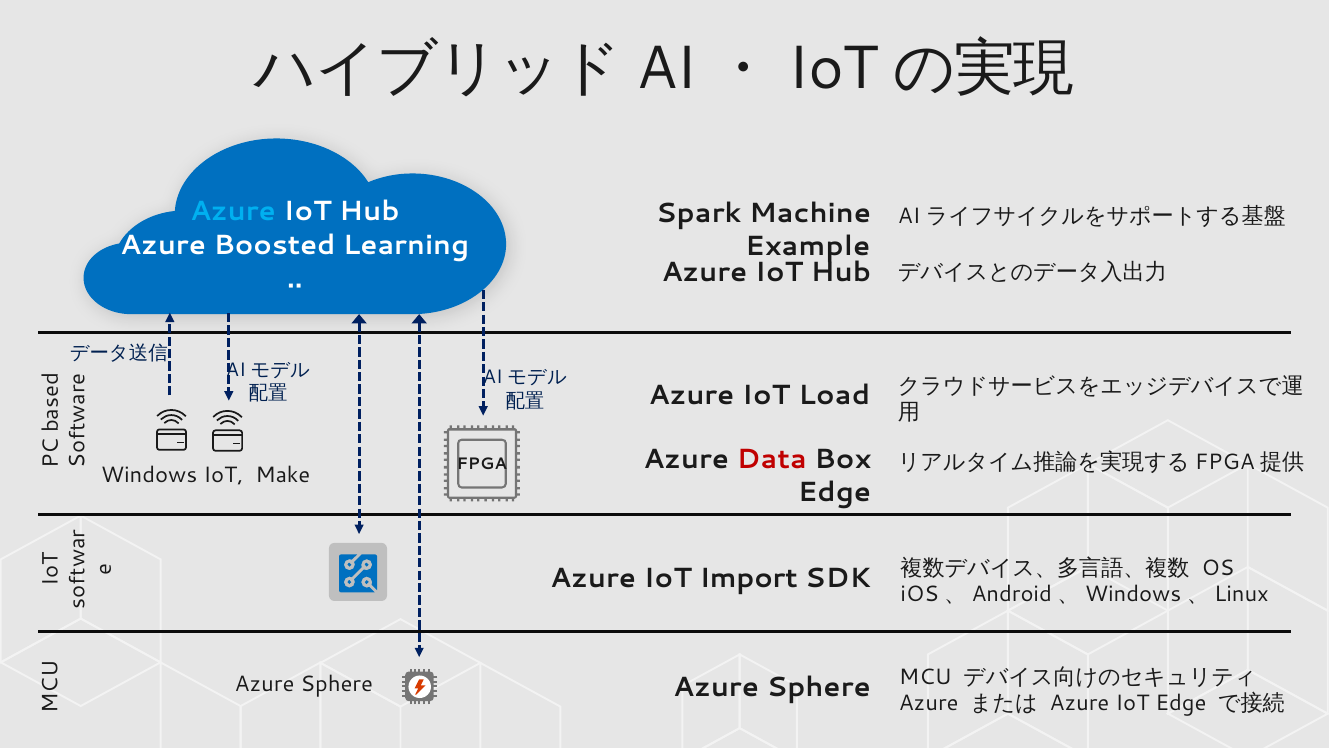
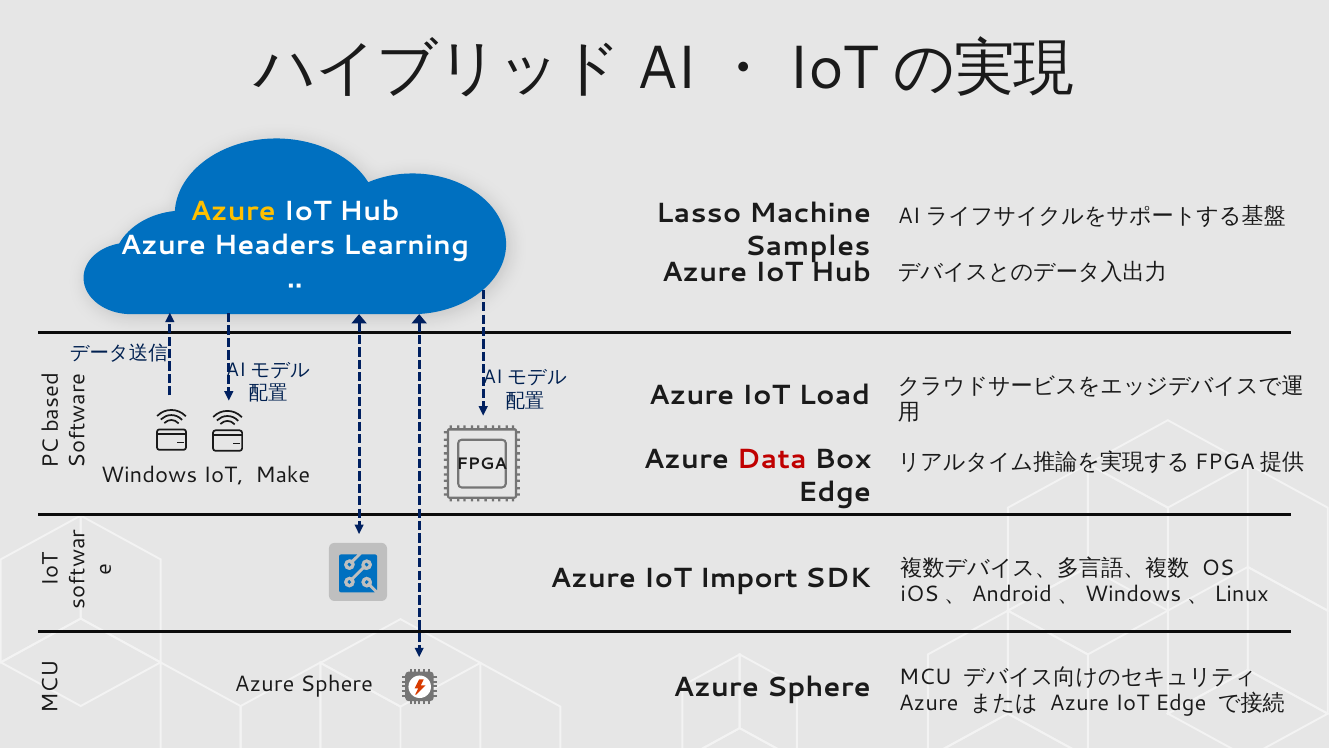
Azure colour: light blue -> yellow (233, 211)
Spark: Spark -> Lasso (699, 213)
Boosted: Boosted -> Headers (274, 245)
Example: Example -> Samples (808, 247)
